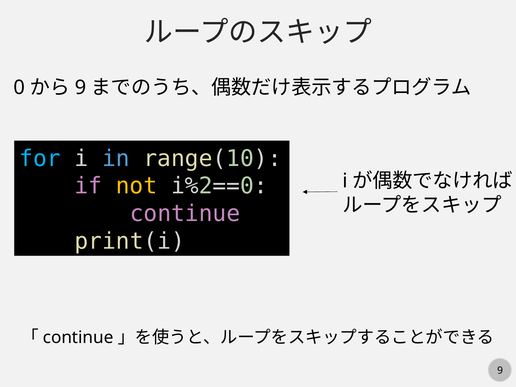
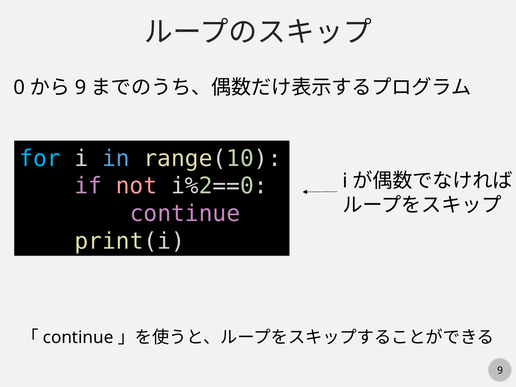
not colour: yellow -> pink (137, 186)
